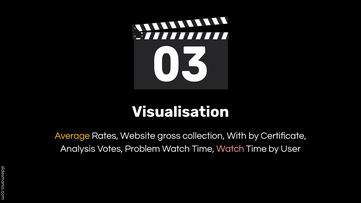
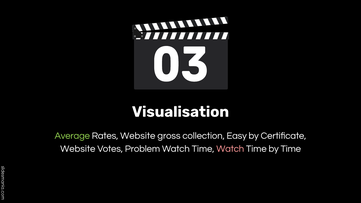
Average colour: yellow -> light green (72, 136)
With: With -> Easy (237, 136)
Analysis: Analysis -> Website (78, 149)
by User: User -> Time (291, 149)
